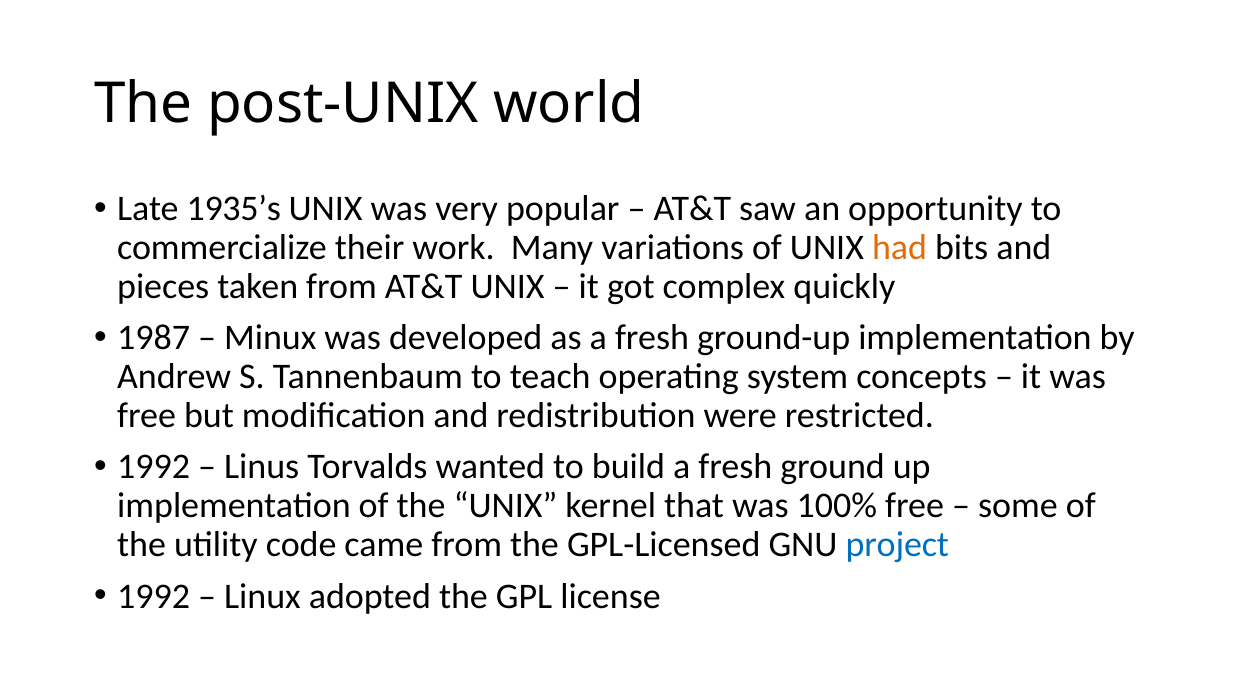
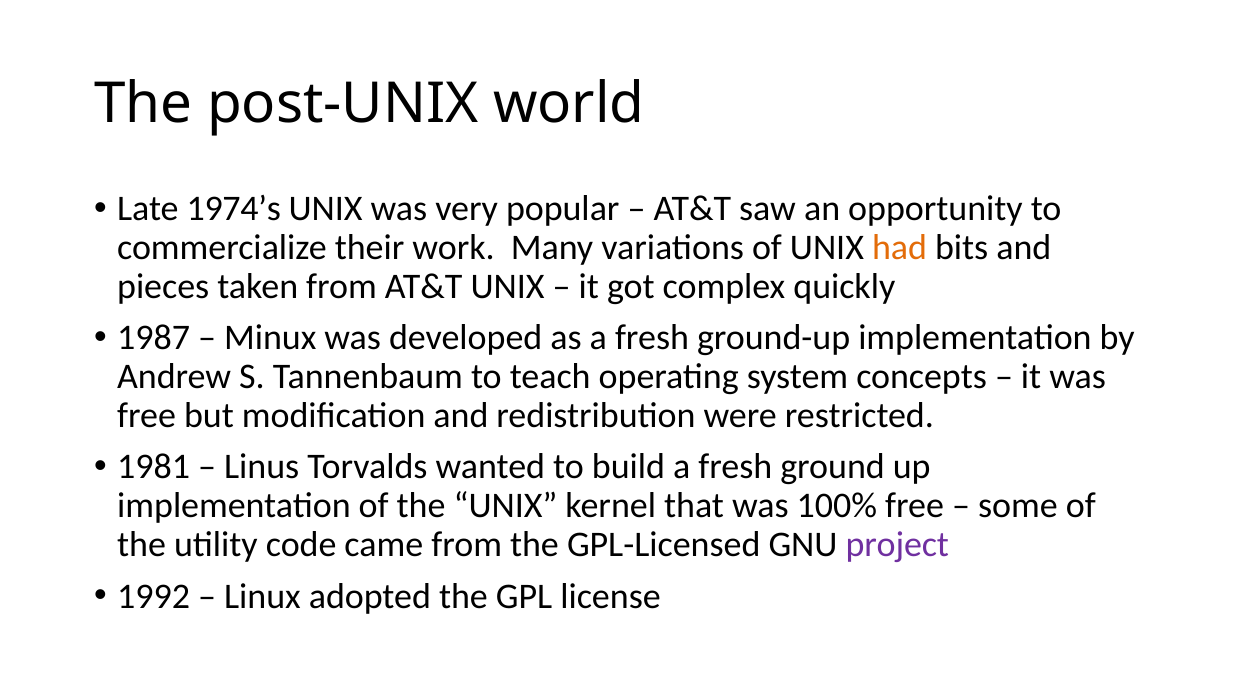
1935’s: 1935’s -> 1974’s (234, 209)
1992: 1992 -> 1981 (154, 467)
project colour: blue -> purple (897, 545)
